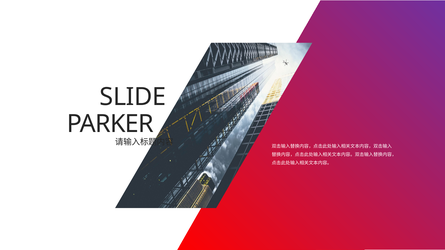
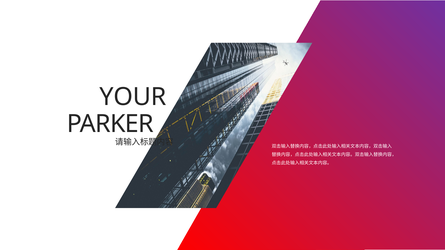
SLIDE: SLIDE -> YOUR (133, 97)
